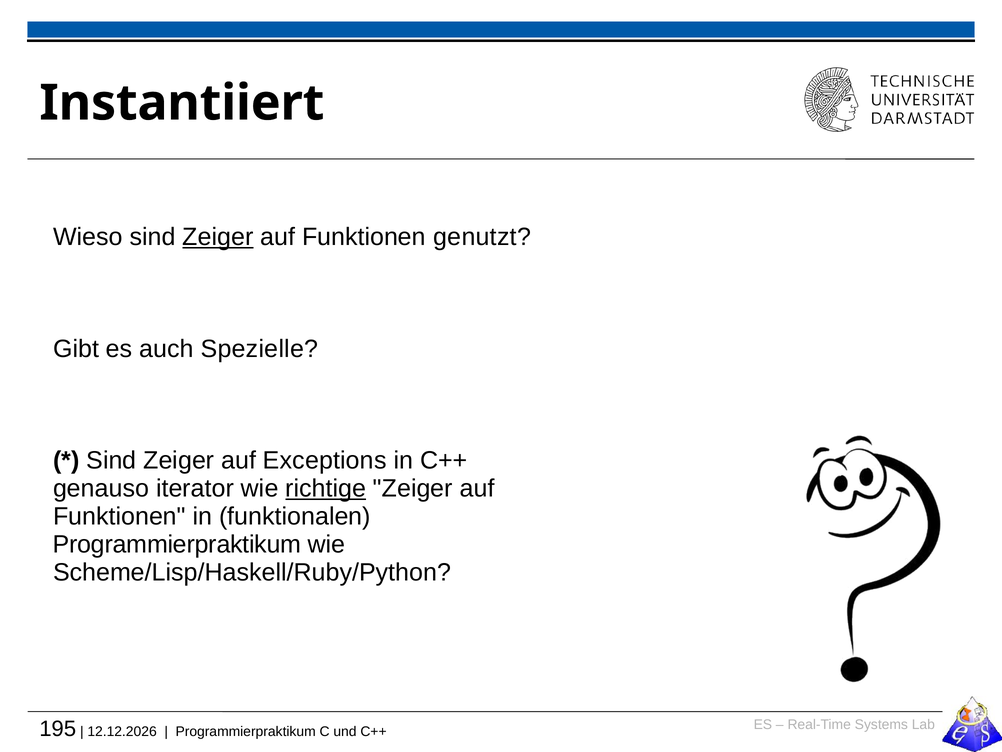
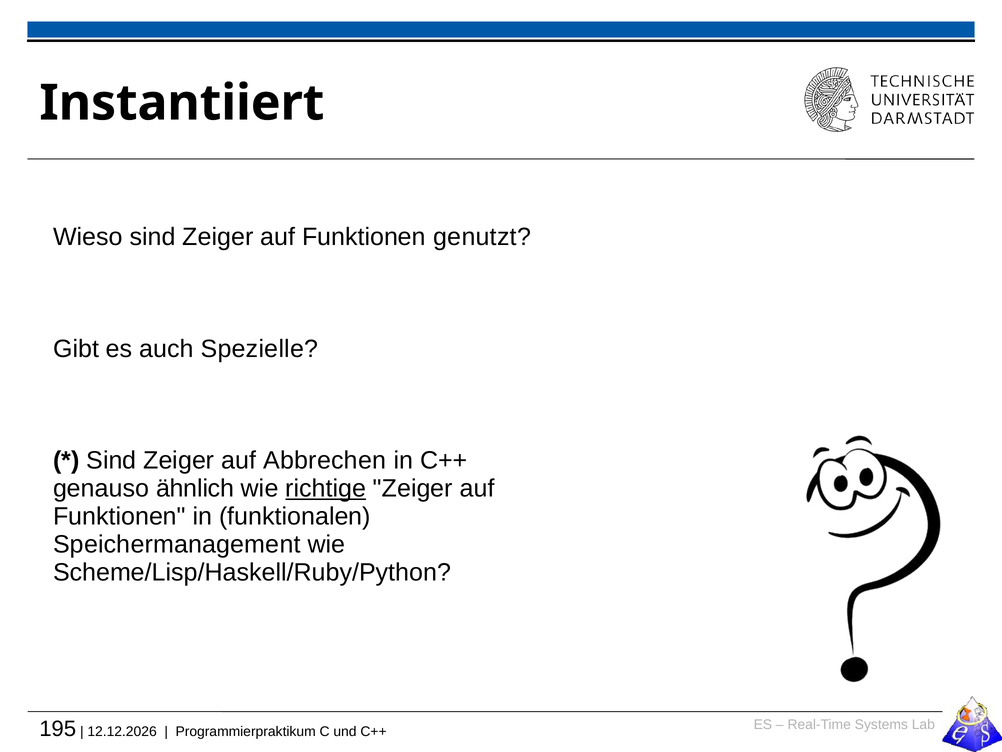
Zeiger underline: present -> none (218, 237)
Exceptions: Exceptions -> Abbrechen (325, 460)
iterator: iterator -> ähnlich (195, 488)
Programmierpraktikum: Programmierpraktikum -> Speichermanagement (177, 544)
